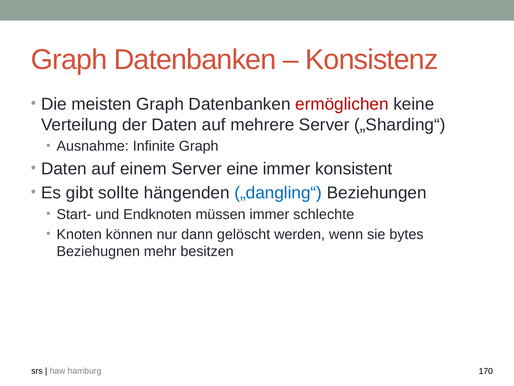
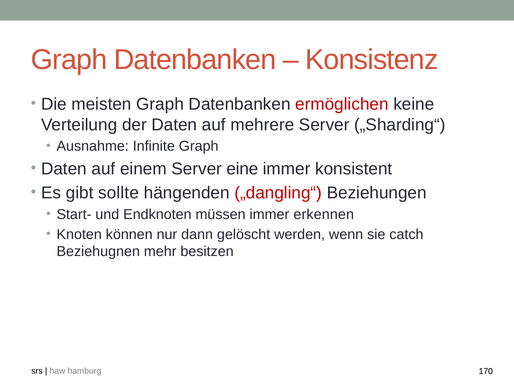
„dangling“ colour: blue -> red (278, 193)
schlechte: schlechte -> erkennen (324, 214)
bytes: bytes -> catch (406, 234)
